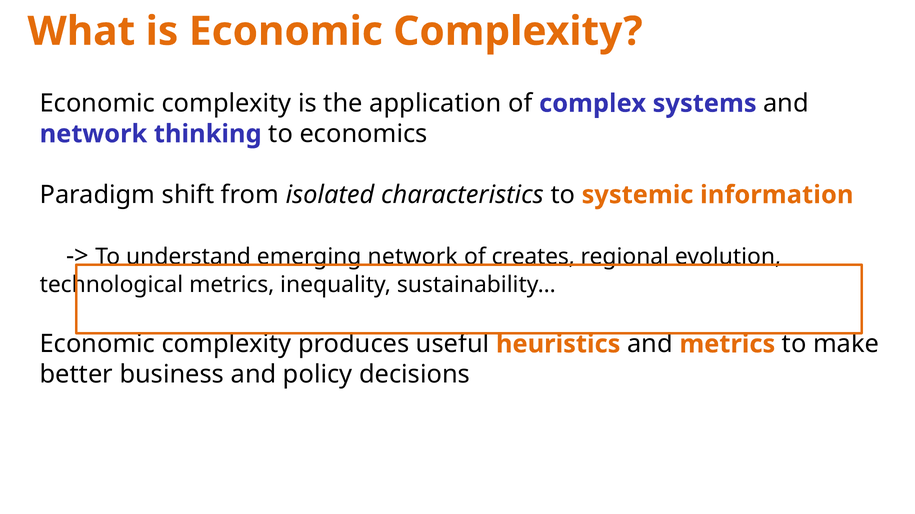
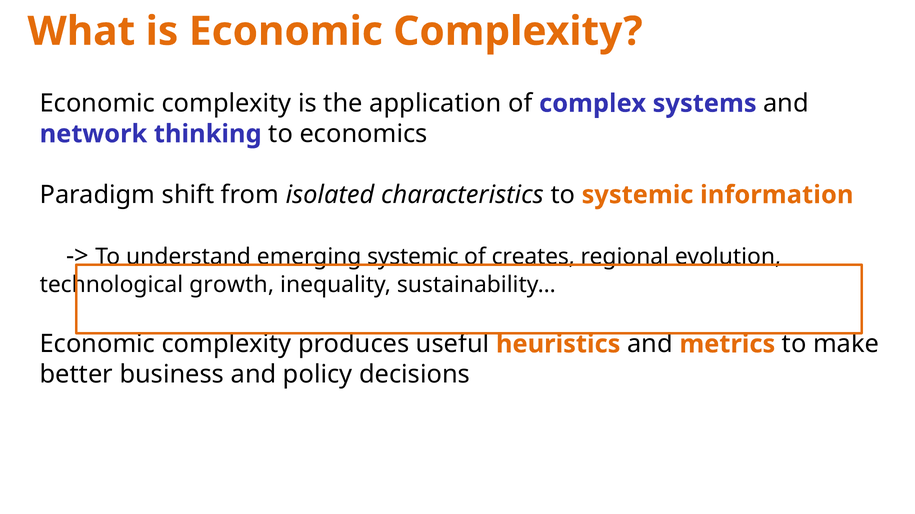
emerging network: network -> systemic (413, 257)
technological metrics: metrics -> growth (232, 285)
